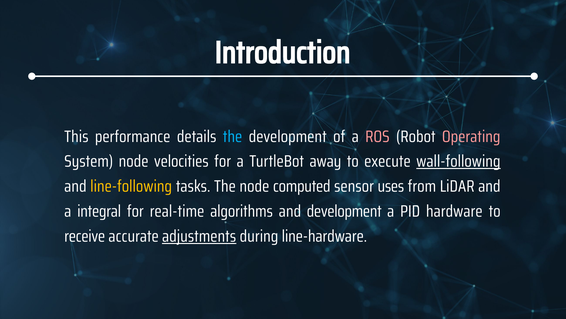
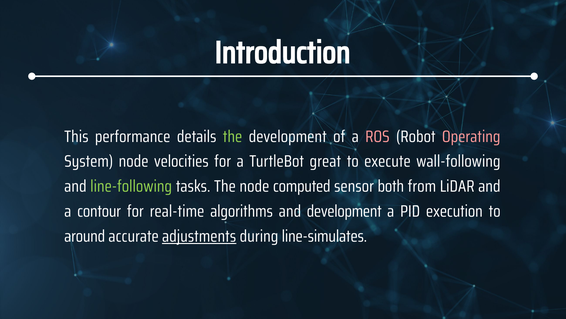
the colour: light blue -> light green (233, 136)
away: away -> great (325, 161)
wall-following underline: present -> none (458, 161)
line-following colour: yellow -> light green (131, 186)
uses: uses -> both (391, 186)
integral: integral -> contour (99, 211)
hardware: hardware -> execution (454, 211)
receive: receive -> around (85, 236)
line-hardware: line-hardware -> line-simulates (324, 236)
